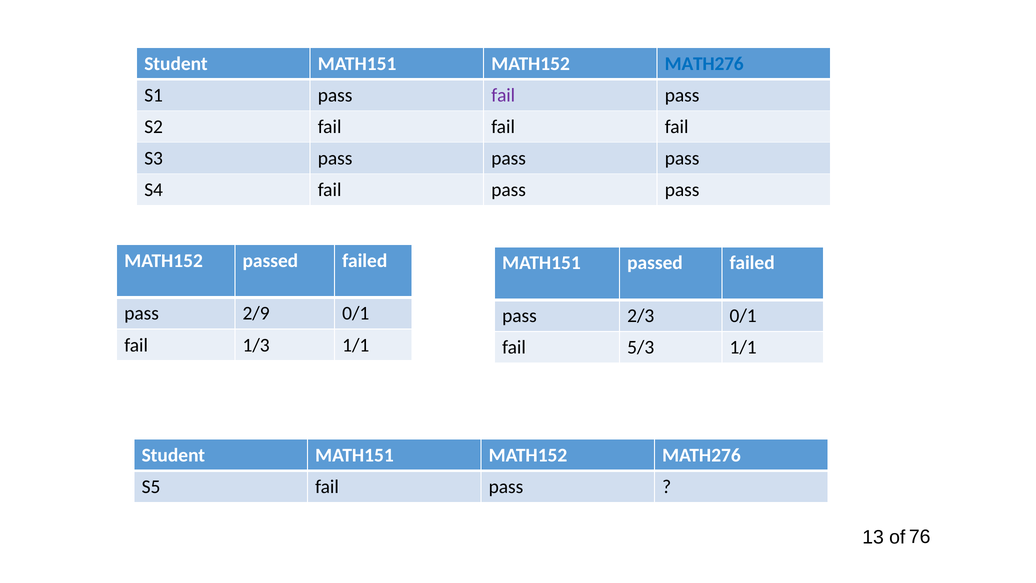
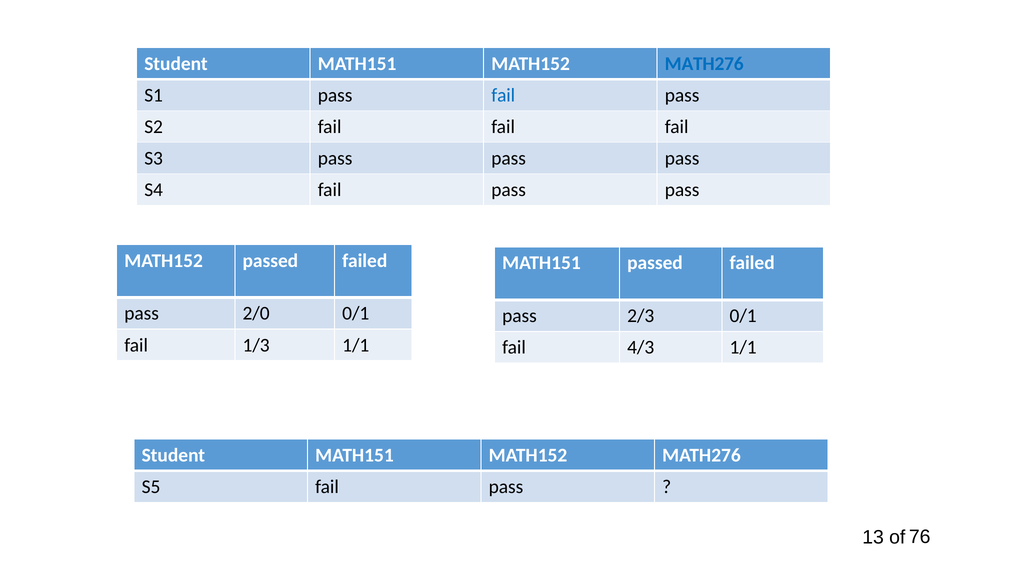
fail colour: purple -> blue (503, 95)
2/9: 2/9 -> 2/0 (256, 313)
5/3: 5/3 -> 4/3 (641, 347)
